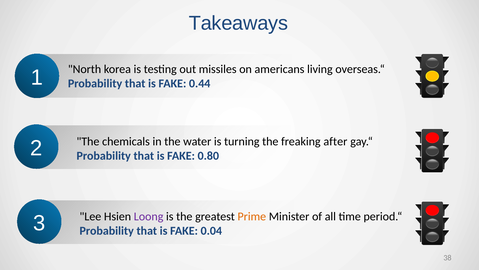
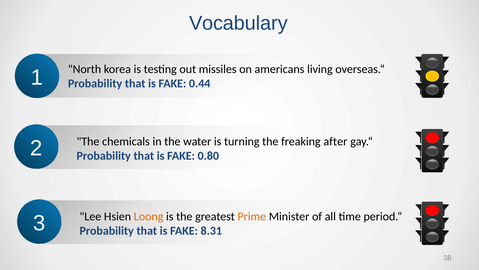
Takeaways: Takeaways -> Vocabulary (238, 23)
Loong colour: purple -> orange (149, 216)
0.04: 0.04 -> 8.31 (211, 230)
